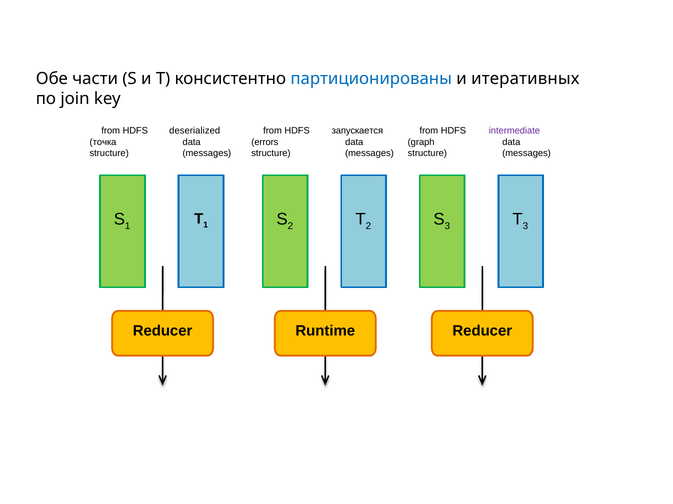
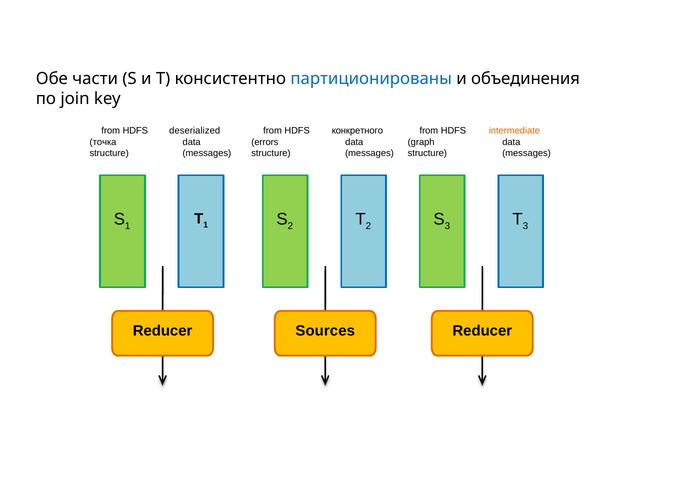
итеративных: итеративных -> объединения (525, 79)
запускается: запускается -> конкретного (357, 131)
intermediate colour: purple -> orange (514, 131)
Runtime: Runtime -> Sources (325, 331)
